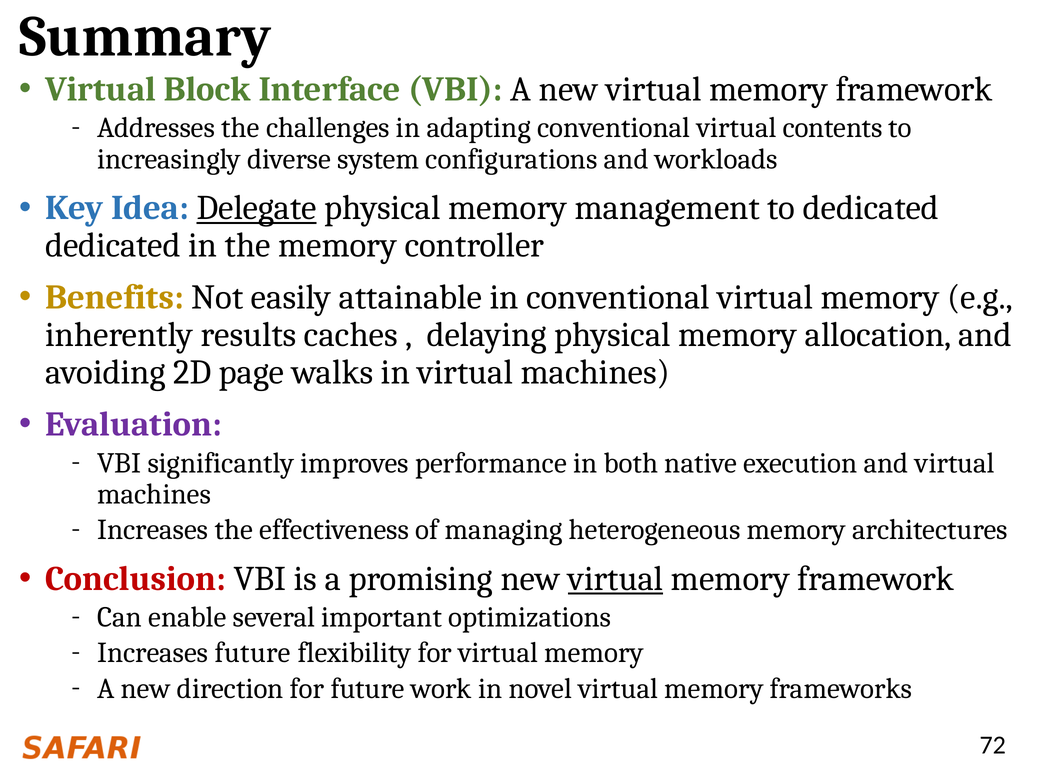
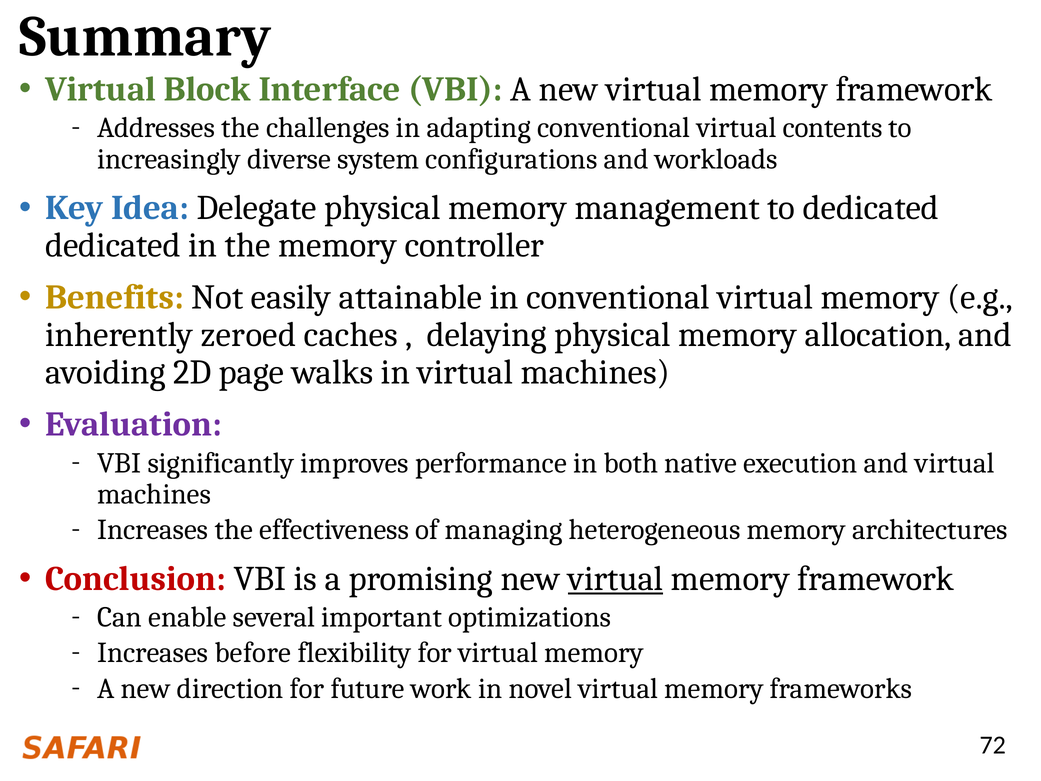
Delegate underline: present -> none (257, 208)
results: results -> zeroed (248, 335)
Increases future: future -> before (253, 653)
